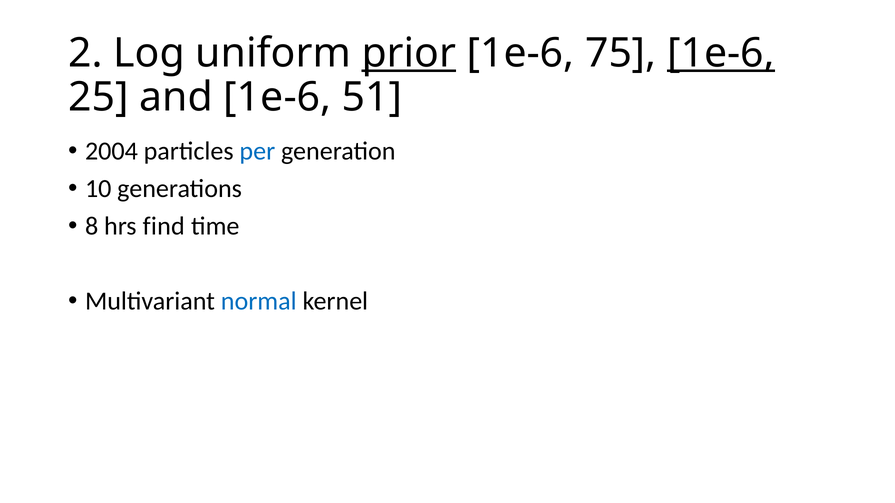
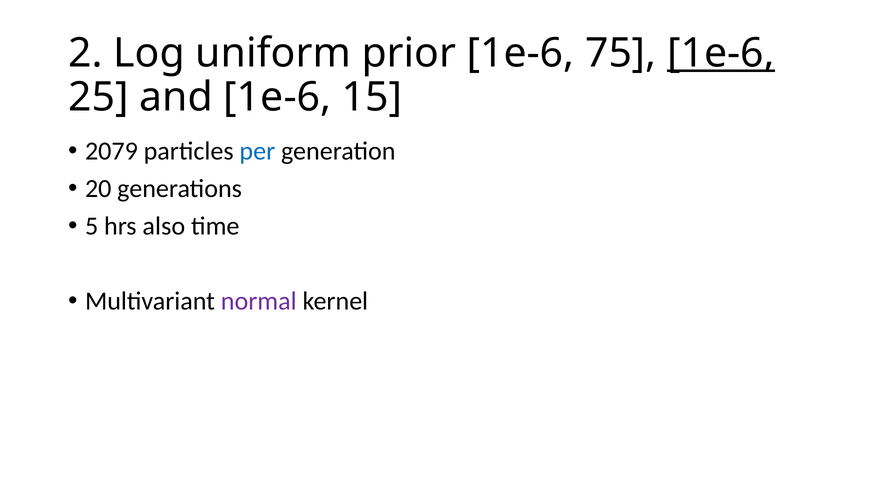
prior underline: present -> none (409, 53)
51: 51 -> 15 (372, 97)
2004: 2004 -> 2079 (111, 151)
10: 10 -> 20 (98, 189)
8: 8 -> 5 (92, 226)
find: find -> also (164, 226)
normal colour: blue -> purple (259, 301)
